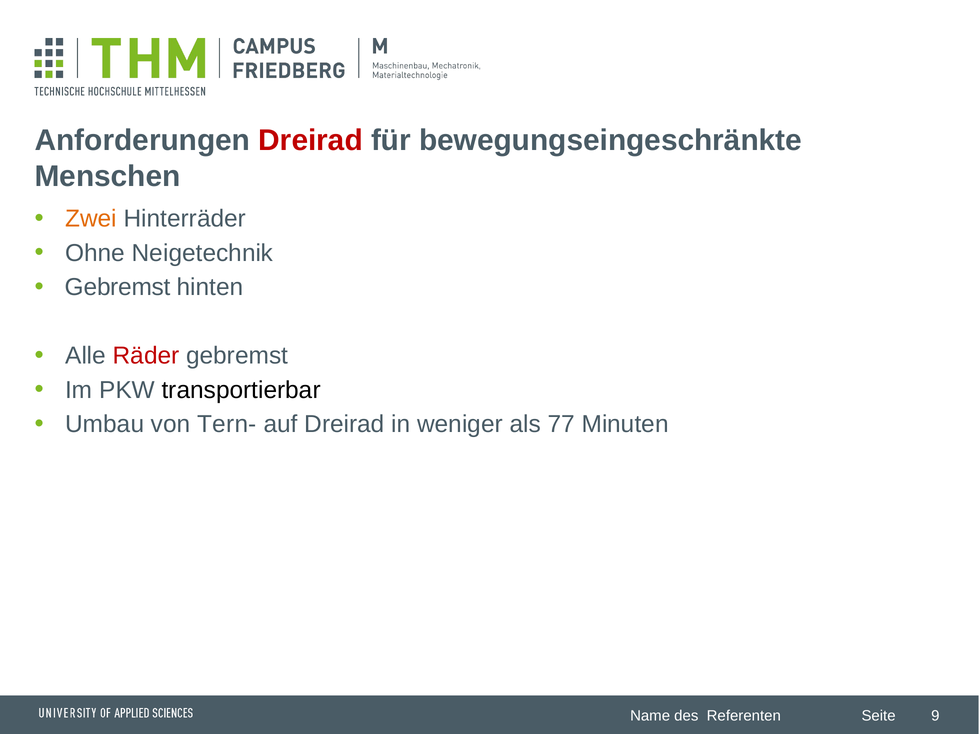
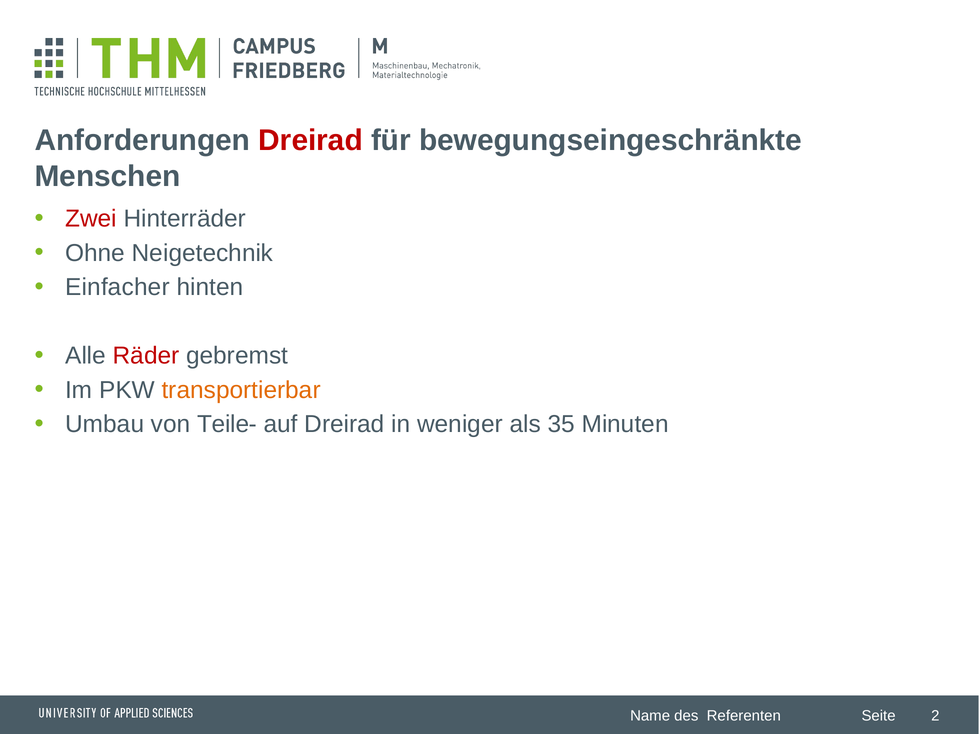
Zwei colour: orange -> red (91, 219)
Gebremst: Gebremst -> Einfacher (118, 287)
transportierbar colour: black -> orange (241, 390)
Tern-: Tern- -> Teile- (227, 424)
77: 77 -> 35 (561, 424)
9: 9 -> 2 (935, 716)
